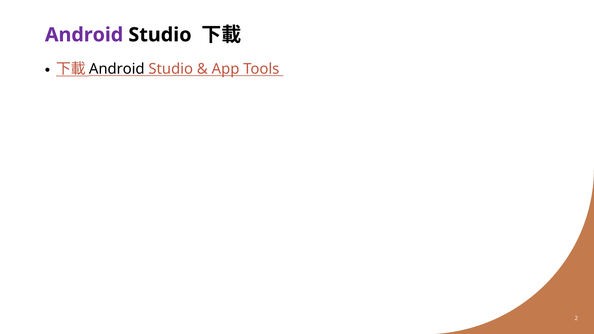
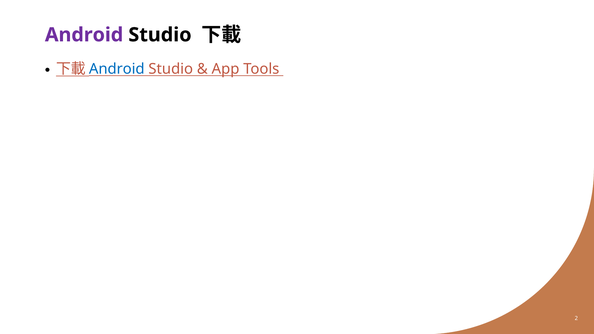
Android colour: black -> blue (117, 69)
